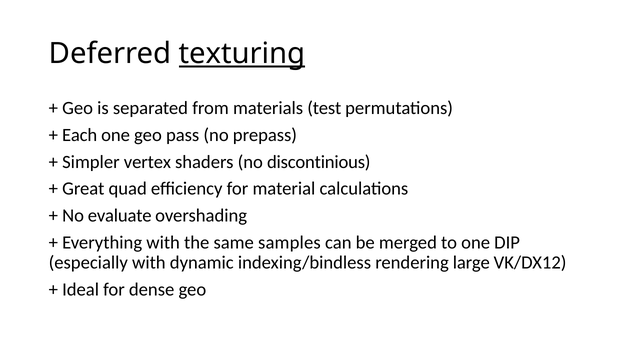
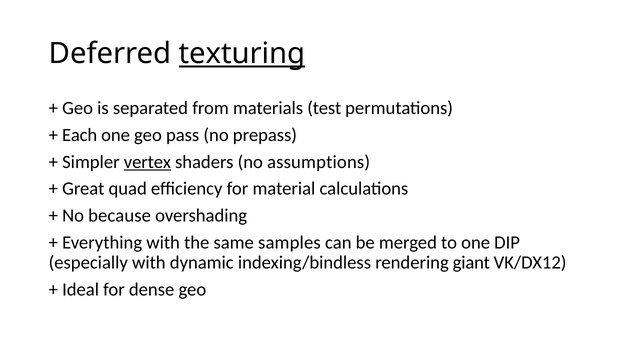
vertex underline: none -> present (147, 162)
discontinious: discontinious -> assumptions (319, 162)
evaluate: evaluate -> because (120, 215)
large: large -> giant (471, 262)
